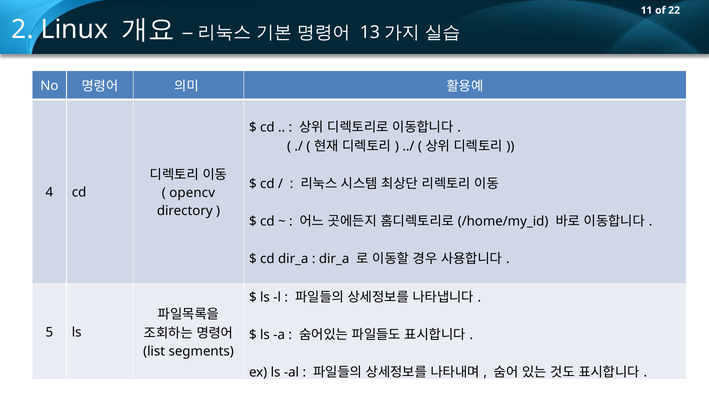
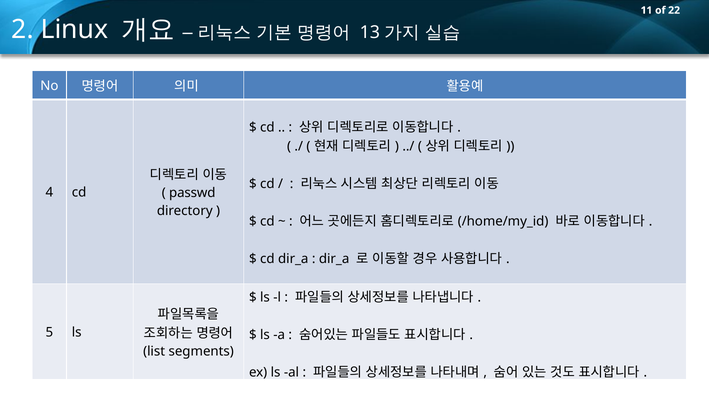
opencv: opencv -> passwd (192, 193)
